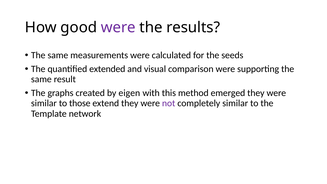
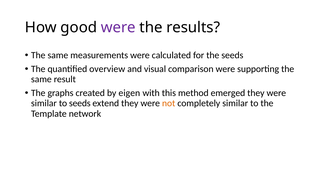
extended: extended -> overview (107, 69)
to those: those -> seeds (80, 103)
not colour: purple -> orange (169, 103)
